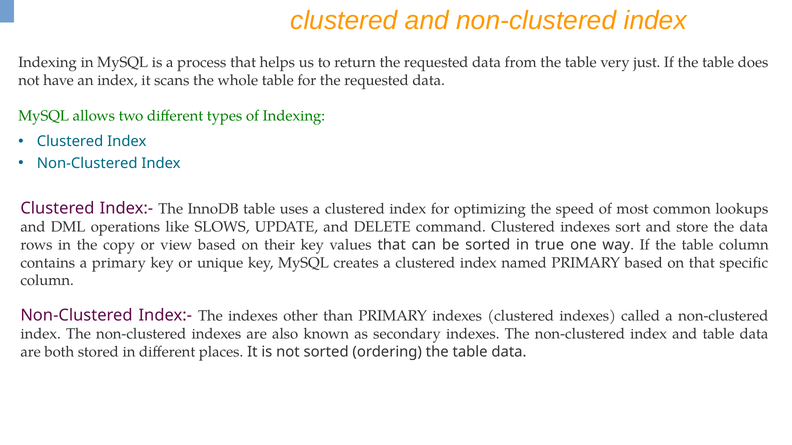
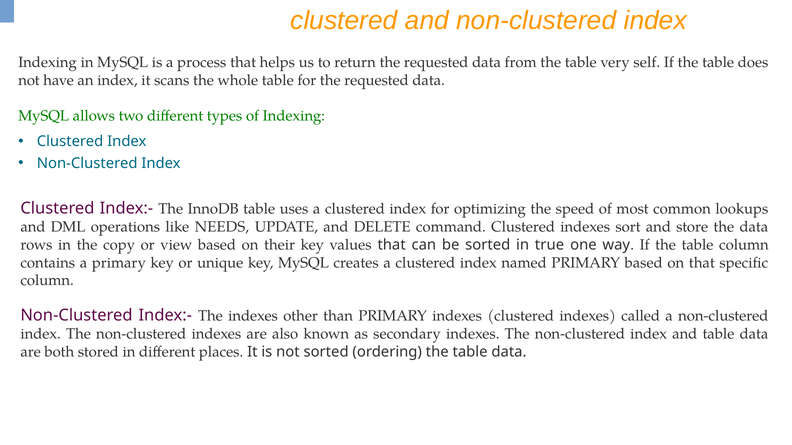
just: just -> self (647, 63)
SLOWS: SLOWS -> NEEDS (222, 227)
